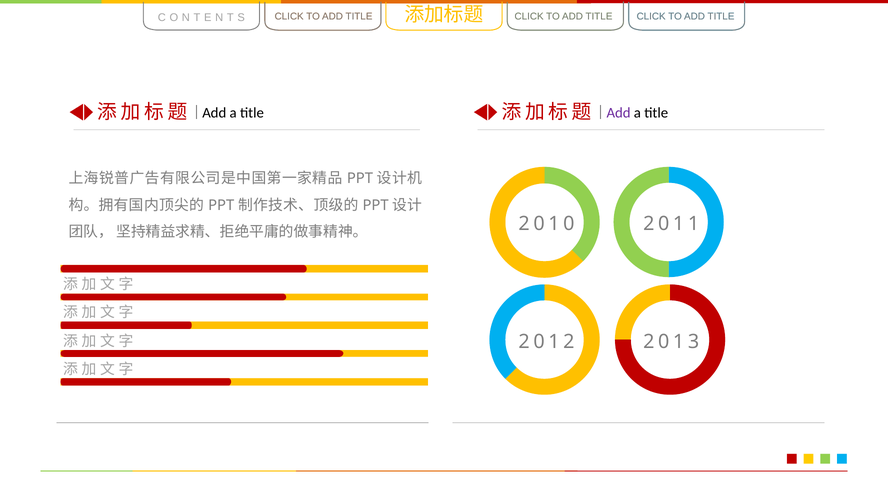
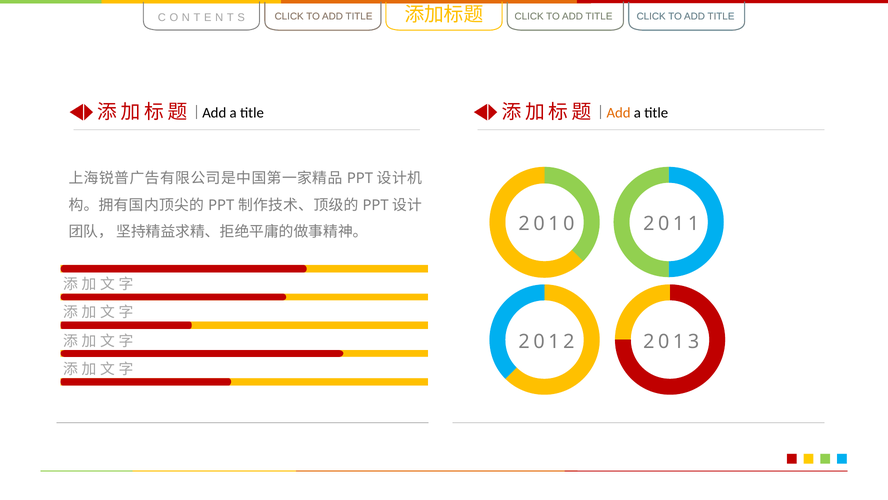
Add colour: purple -> orange (619, 113)
